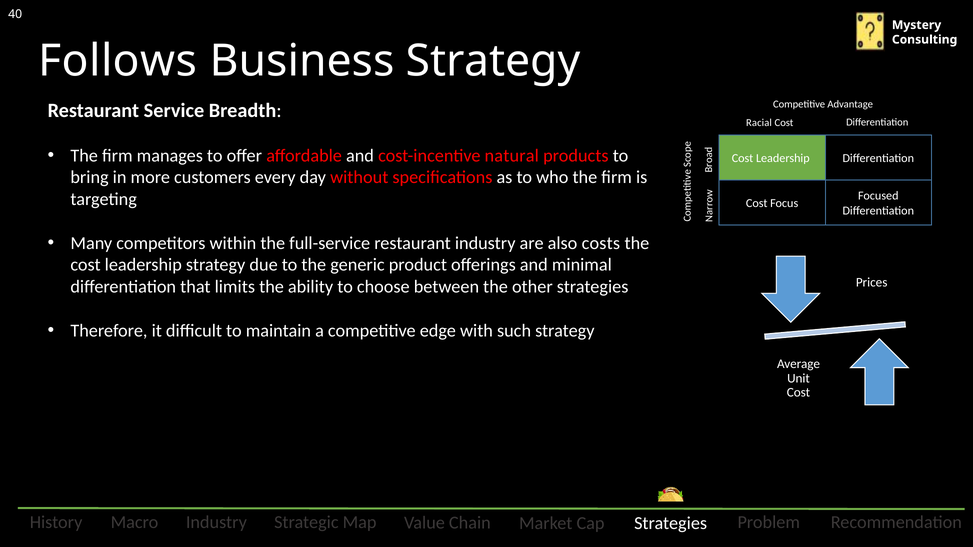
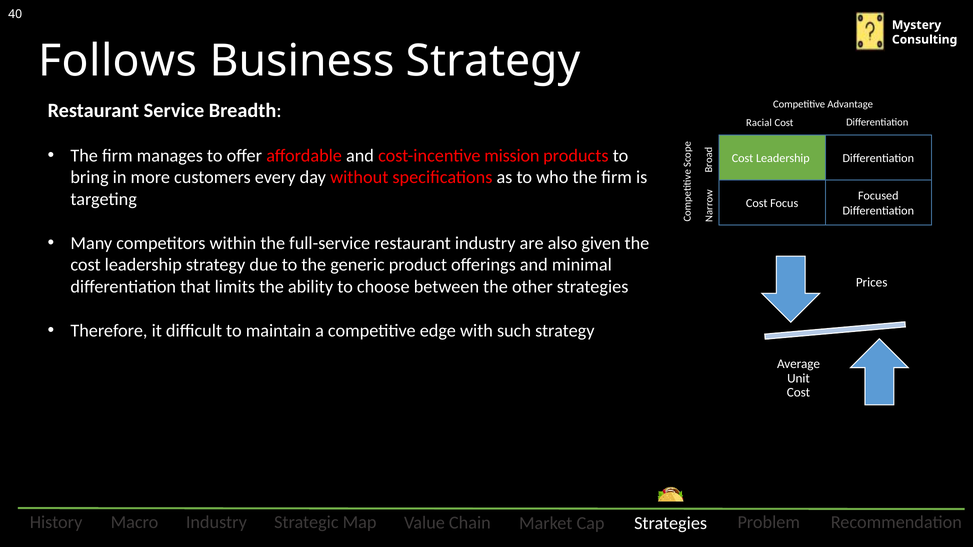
natural: natural -> mission (512, 156)
costs: costs -> given (601, 243)
